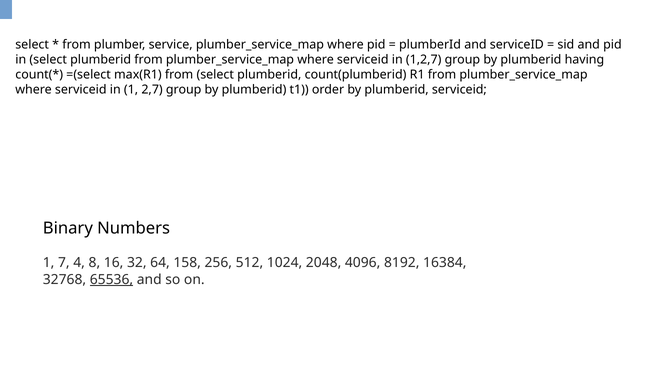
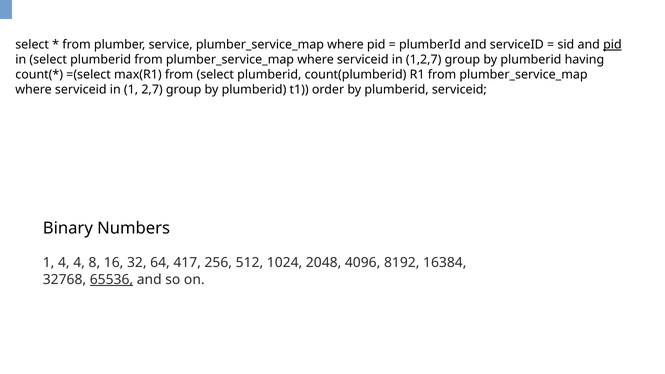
pid underline: none -> present (612, 45)
1 7: 7 -> 4 (64, 263)
158: 158 -> 417 (187, 263)
